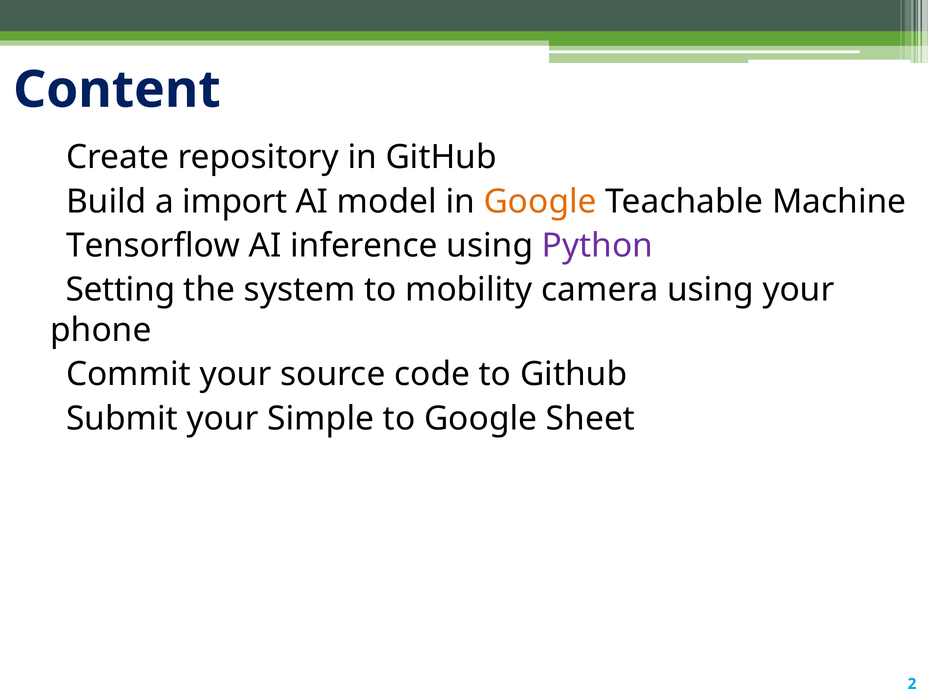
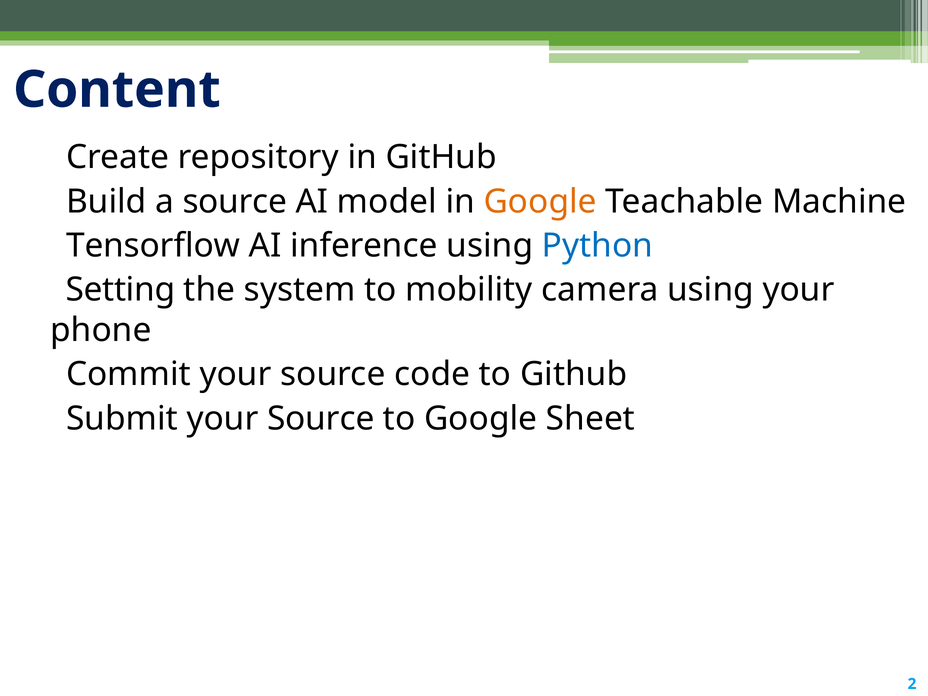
a import: import -> source (235, 202)
Python colour: purple -> blue (598, 246)
Submit your Simple: Simple -> Source (321, 419)
